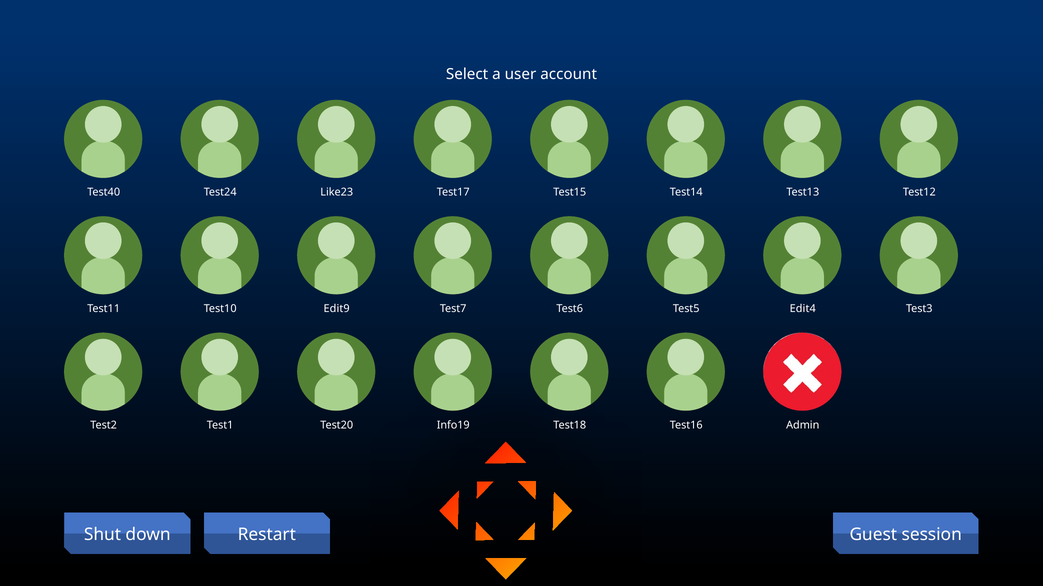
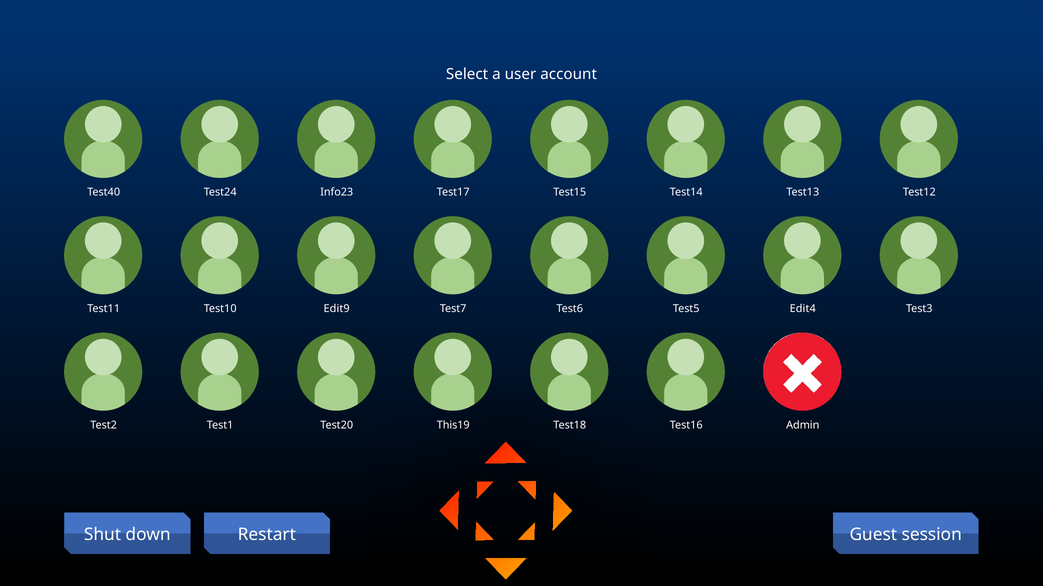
Like23: Like23 -> Info23 (337, 193)
Info19: Info19 -> This19 (453, 426)
